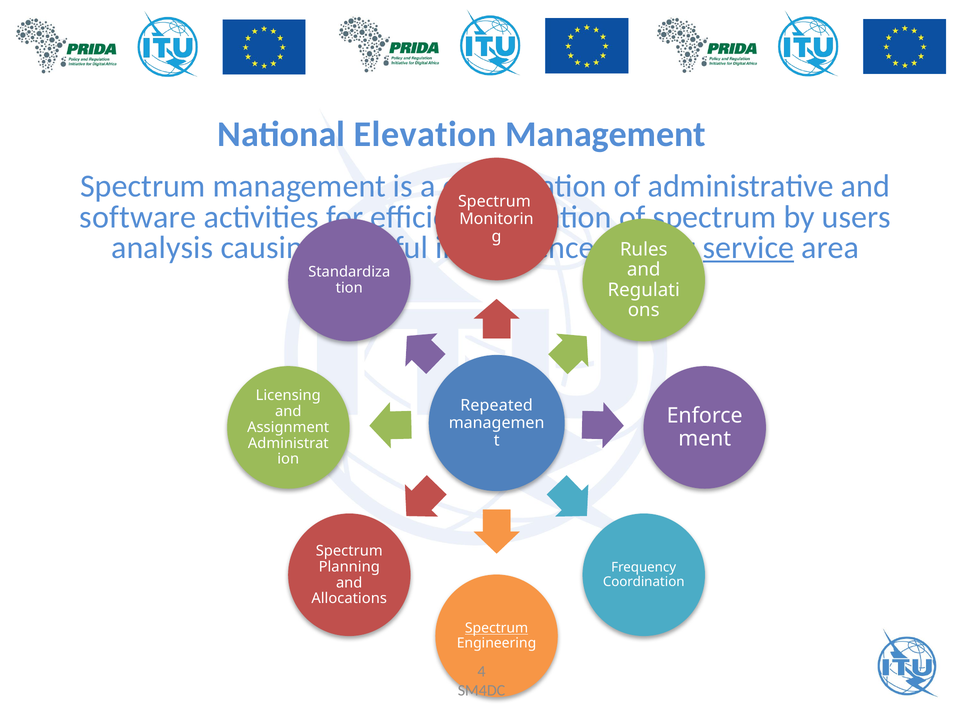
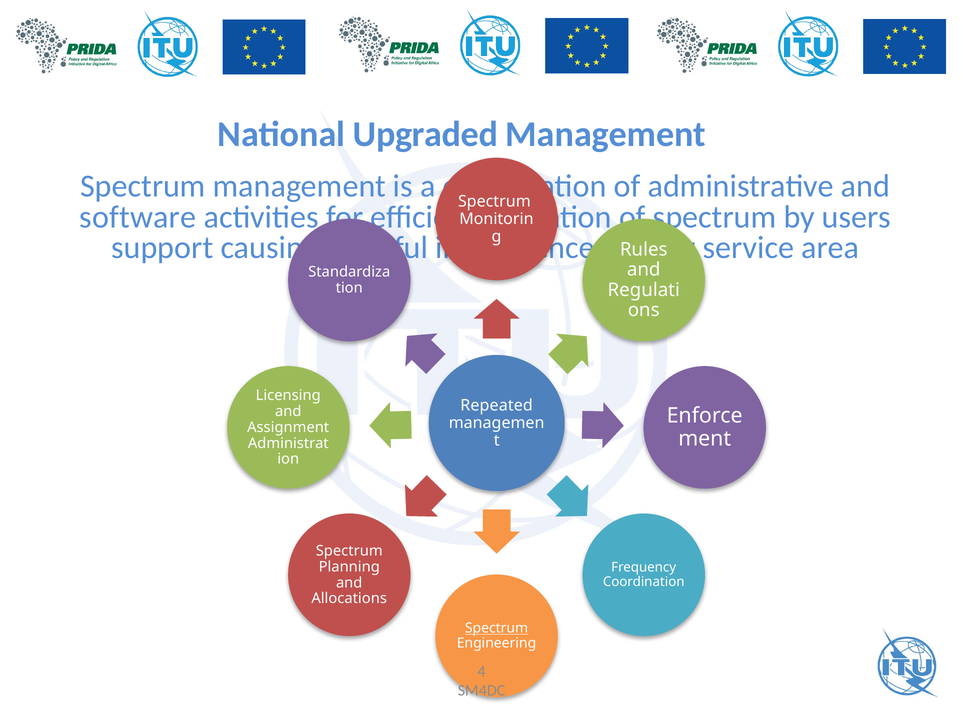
Elevation: Elevation -> Upgraded (425, 134)
analysis: analysis -> support (162, 248)
service underline: present -> none (748, 248)
